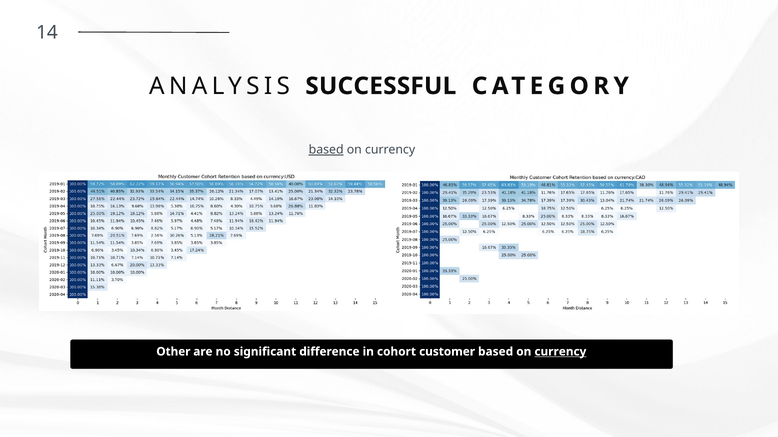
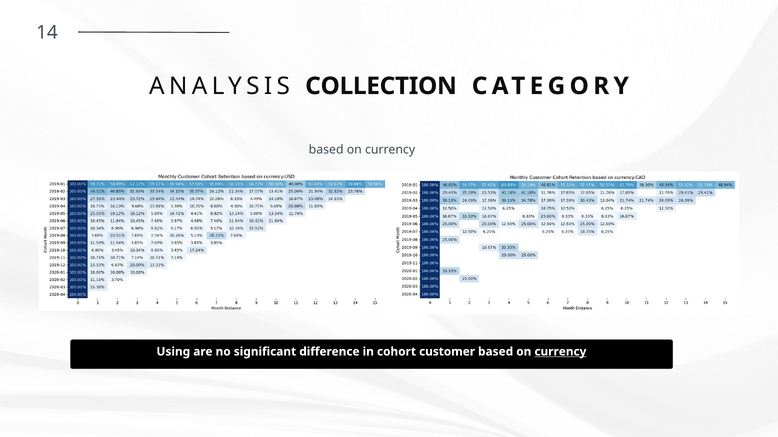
SUCCESSFUL: SUCCESSFUL -> COLLECTION (381, 86)
based underline: present -> none (326, 150)
Other: Other -> Using (173, 352)
